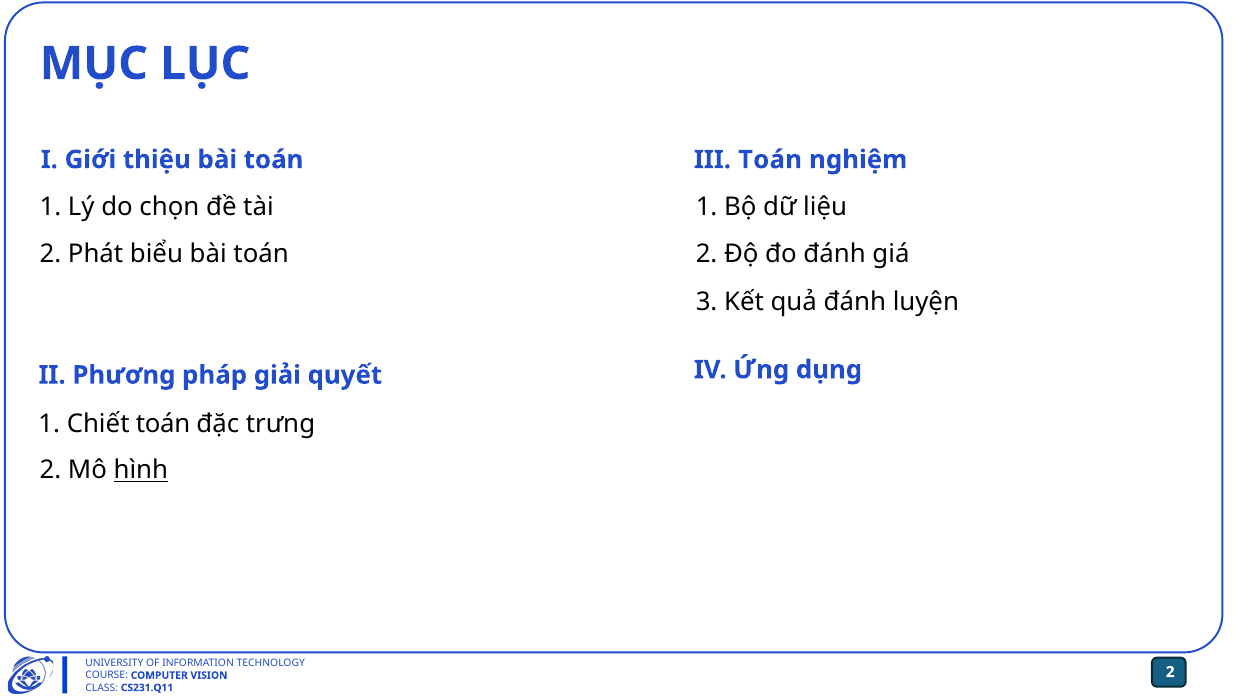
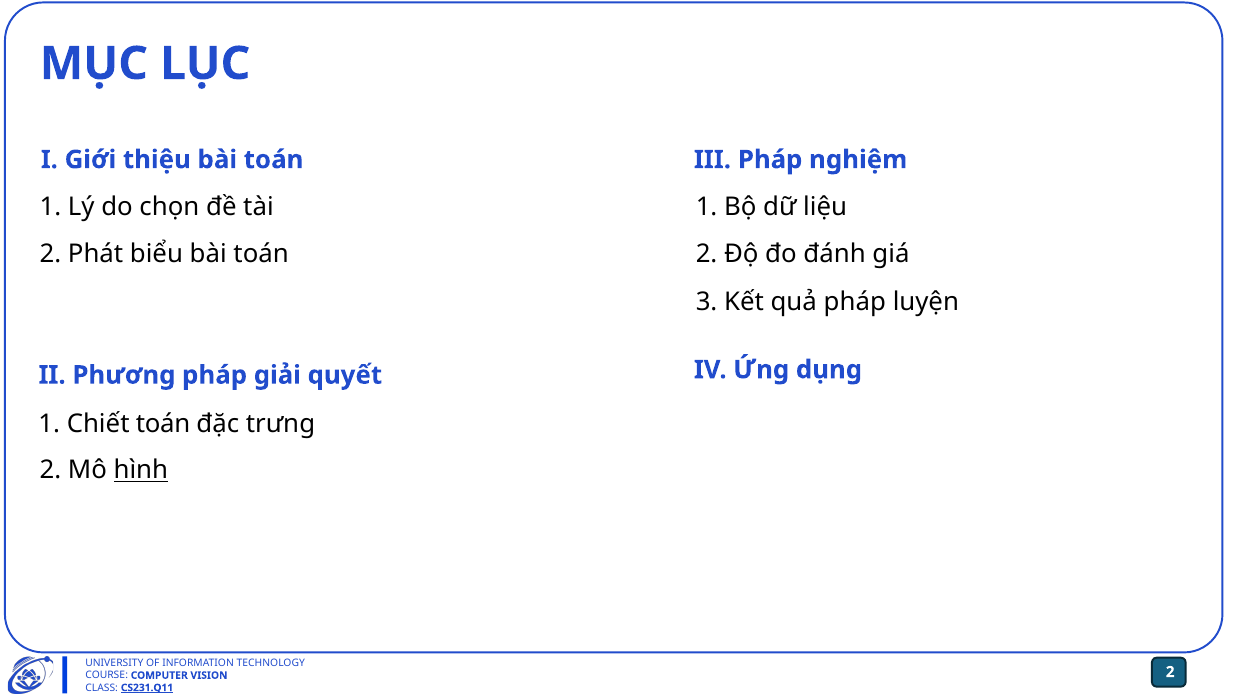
III Toán: Toán -> Pháp (770, 160)
quả đánh: đánh -> pháp (855, 302)
CS231.Q11 underline: none -> present (147, 688)
